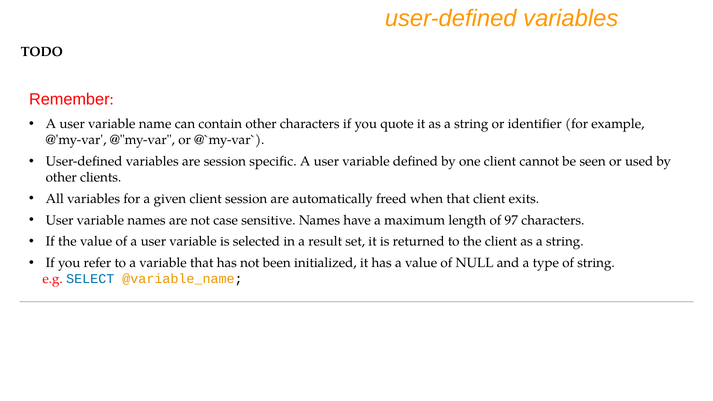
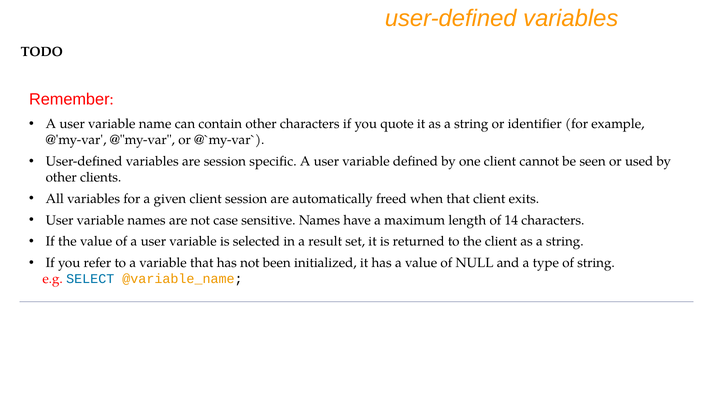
97: 97 -> 14 (511, 220)
